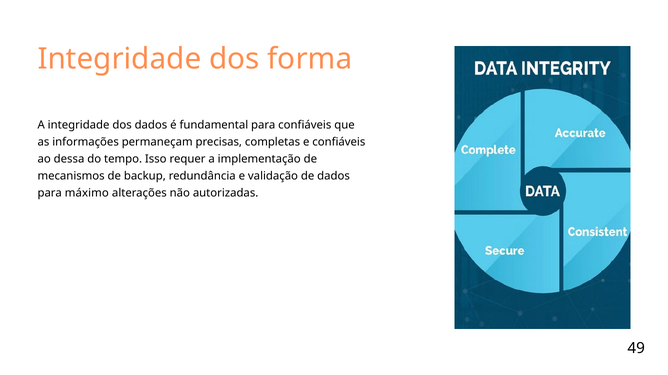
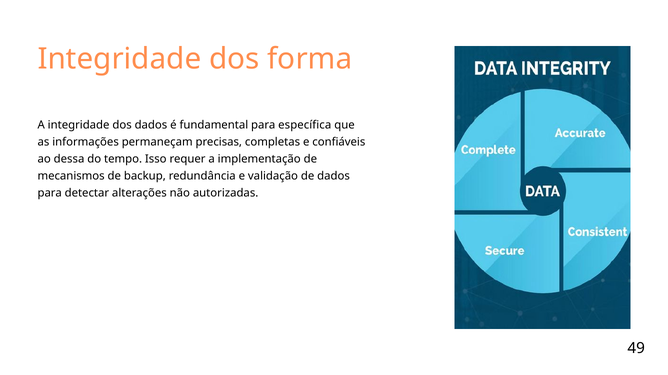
para confiáveis: confiáveis -> específica (305, 125)
máximo: máximo -> detectar (87, 193)
